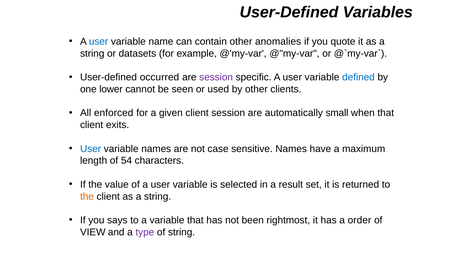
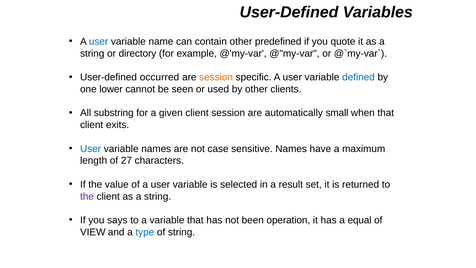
anomalies: anomalies -> predefined (278, 42)
datasets: datasets -> directory (137, 53)
session colour: purple -> orange (216, 77)
enforced: enforced -> substring (114, 113)
54: 54 -> 27 (126, 161)
the colour: orange -> purple (87, 196)
rightmost: rightmost -> operation (288, 220)
order: order -> equal (360, 220)
type colour: purple -> blue (145, 232)
